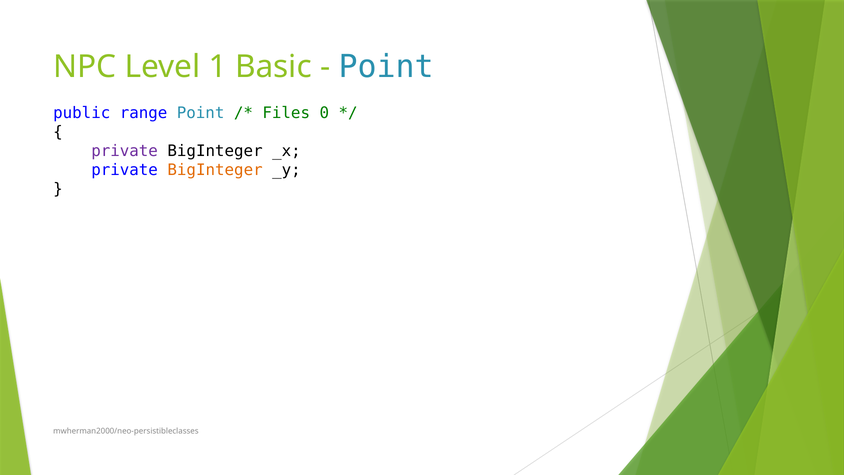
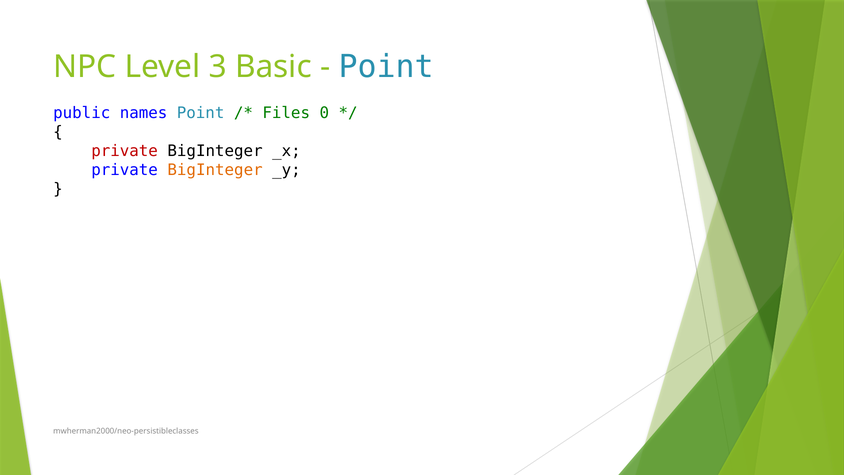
1: 1 -> 3 (218, 67)
range: range -> names (144, 113)
private colour: purple -> red (125, 151)
